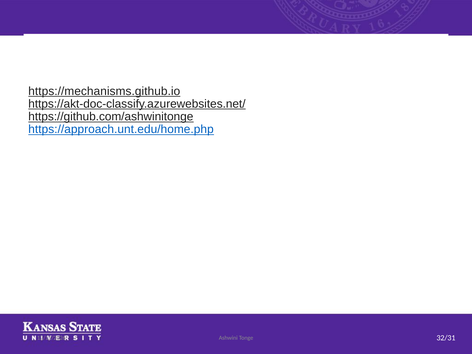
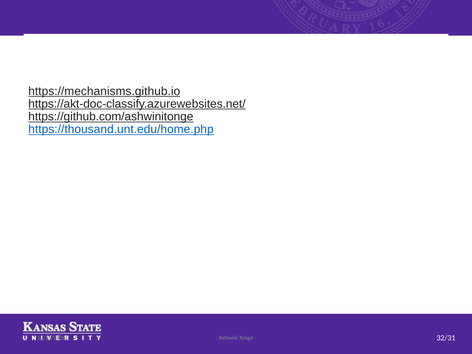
https://approach.unt.edu/home.php: https://approach.unt.edu/home.php -> https://thousand.unt.edu/home.php (121, 129)
